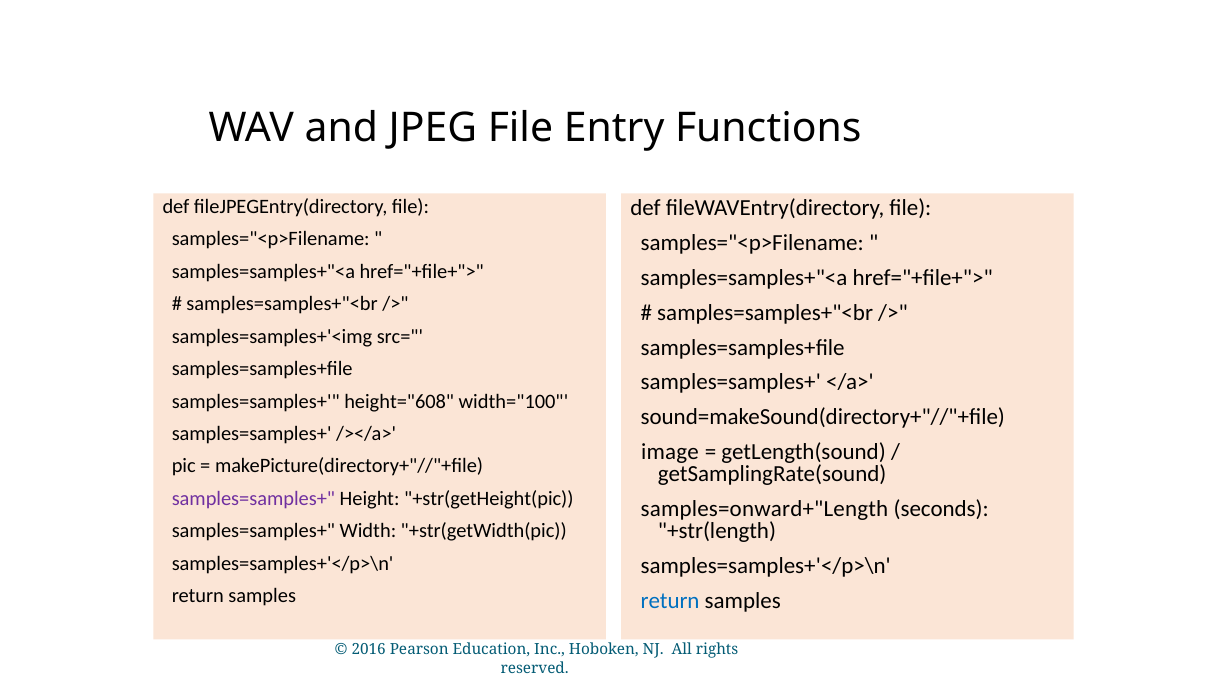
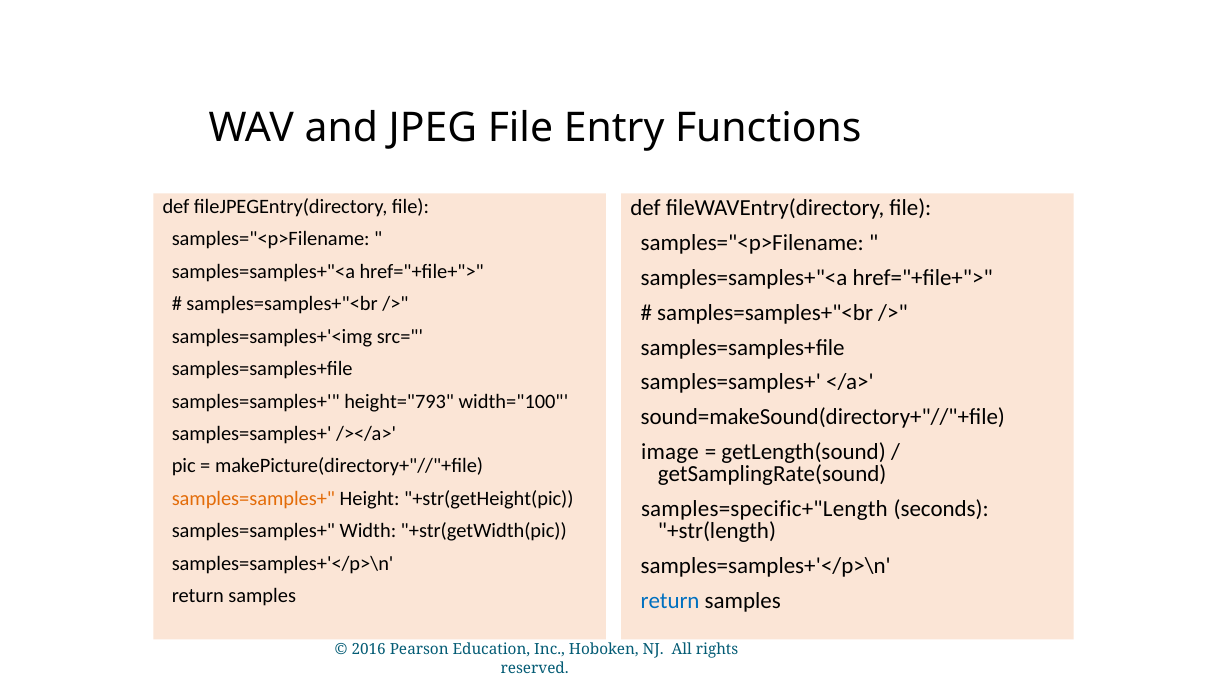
height="608: height="608 -> height="793 (399, 401)
samples=samples+ colour: purple -> orange (253, 499)
samples=onward+"Length: samples=onward+"Length -> samples=specific+"Length (764, 509)
